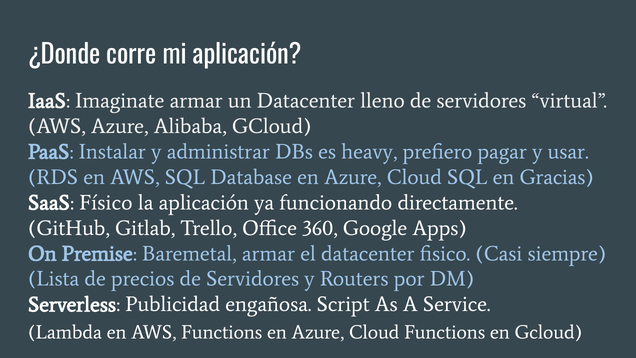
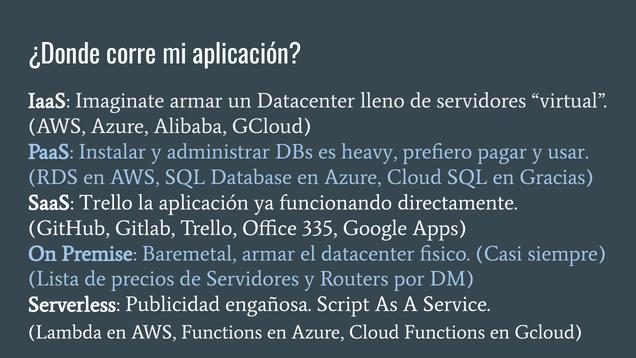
SaaS Físico: Físico -> Trello (106, 202)
360: 360 -> 335 (320, 228)
